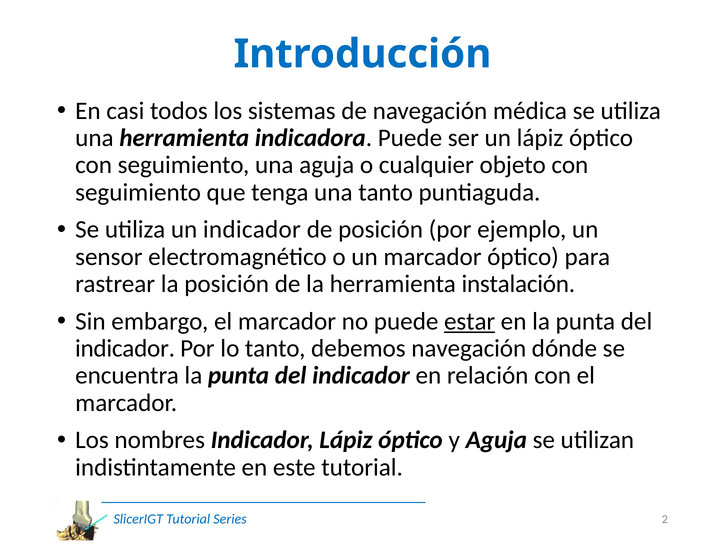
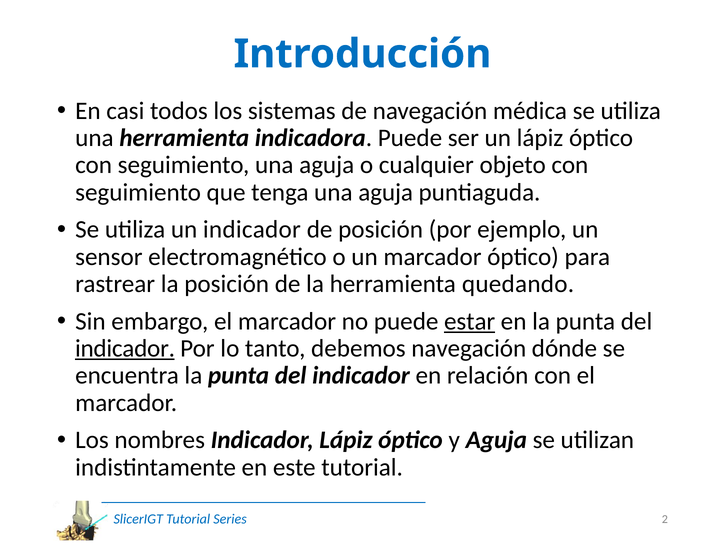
tenga una tanto: tanto -> aguja (386, 192)
instalación: instalación -> quedando (518, 284)
indicador underline: none -> present (125, 348)
